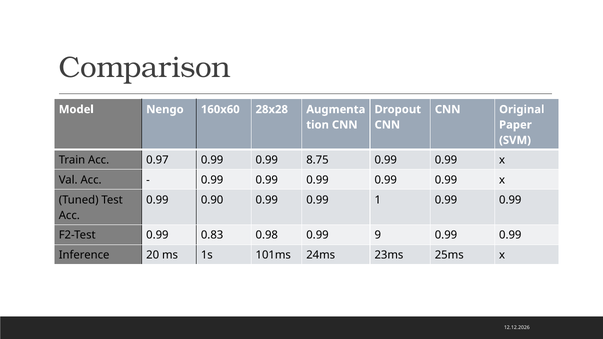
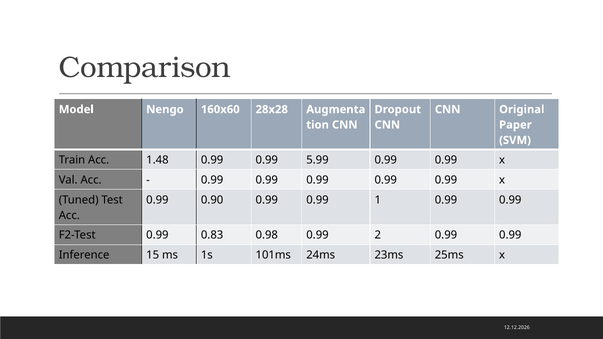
0.97: 0.97 -> 1.48 (157, 160)
8.75: 8.75 -> 5.99 (317, 160)
9: 9 -> 2 (378, 235)
20: 20 -> 15 (153, 255)
